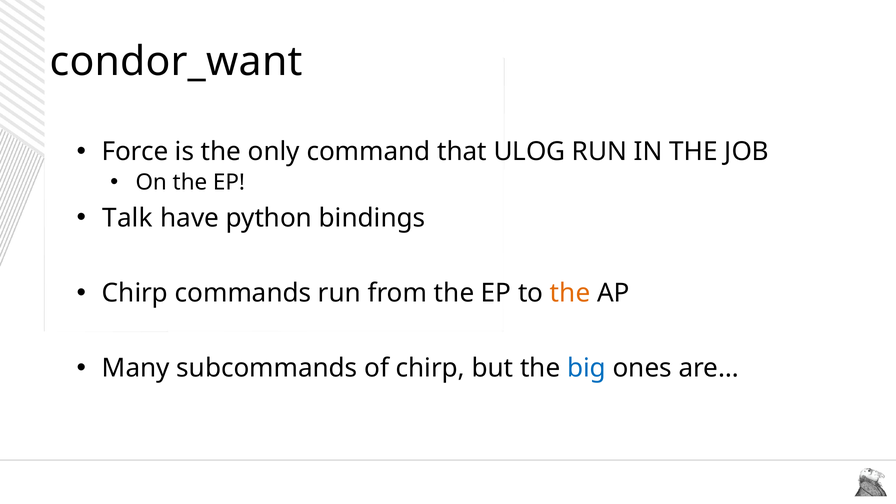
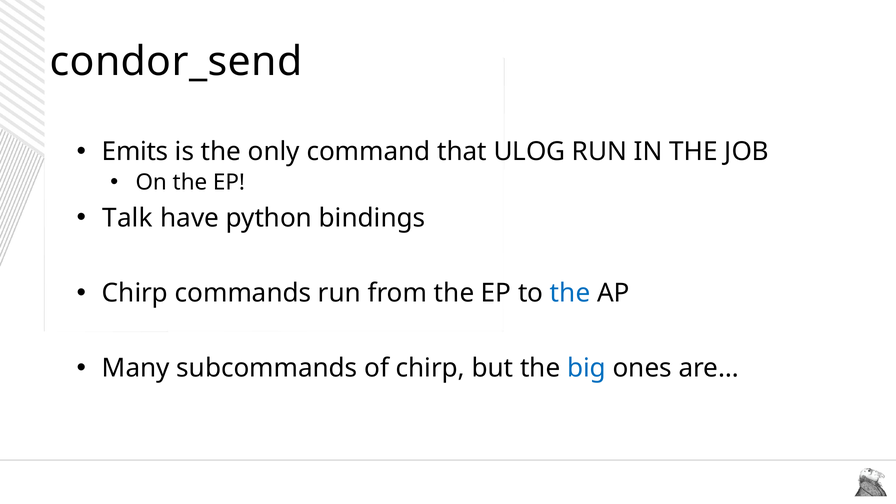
condor_want: condor_want -> condor_send (176, 62)
Force: Force -> Emits (135, 151)
the colour: orange -> blue (570, 293)
